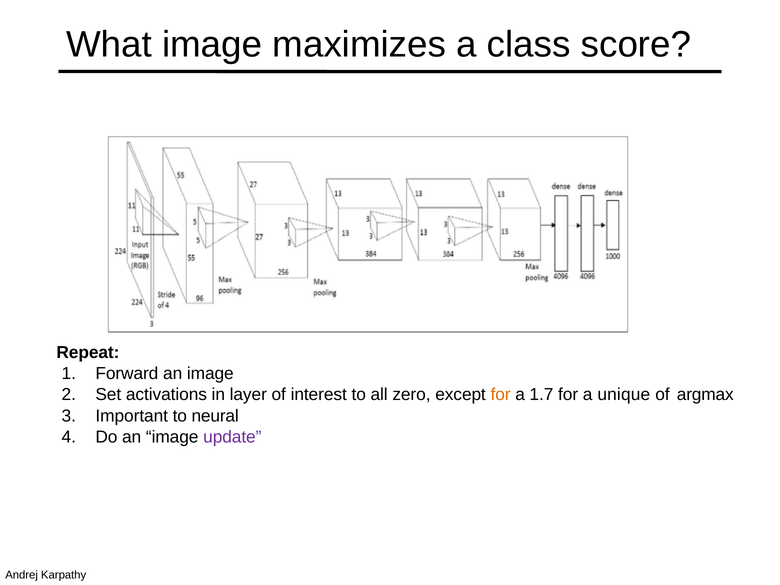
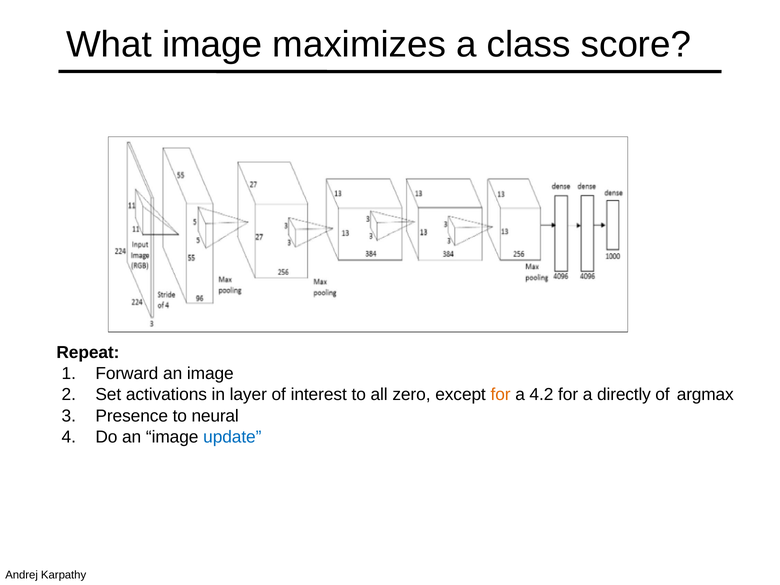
1.7: 1.7 -> 4.2 (541, 395)
unique: unique -> directly (624, 395)
Important: Important -> Presence (132, 416)
update colour: purple -> blue (232, 437)
